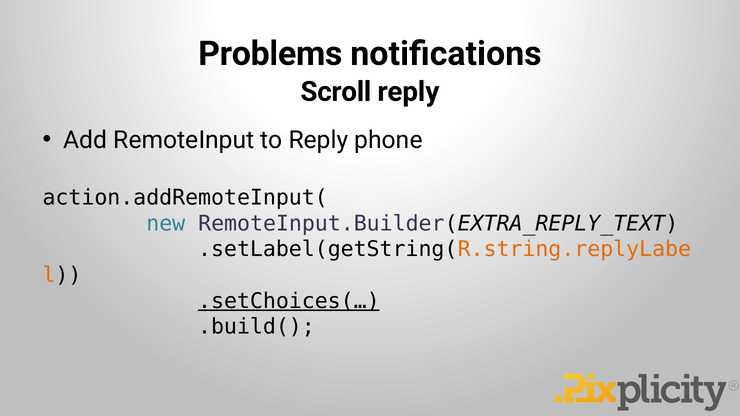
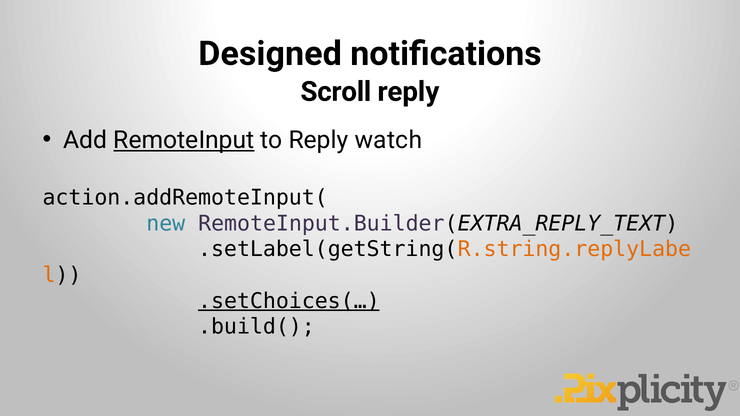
Problems: Problems -> Designed (270, 54)
RemoteInput underline: none -> present (184, 140)
phone: phone -> watch (388, 140)
